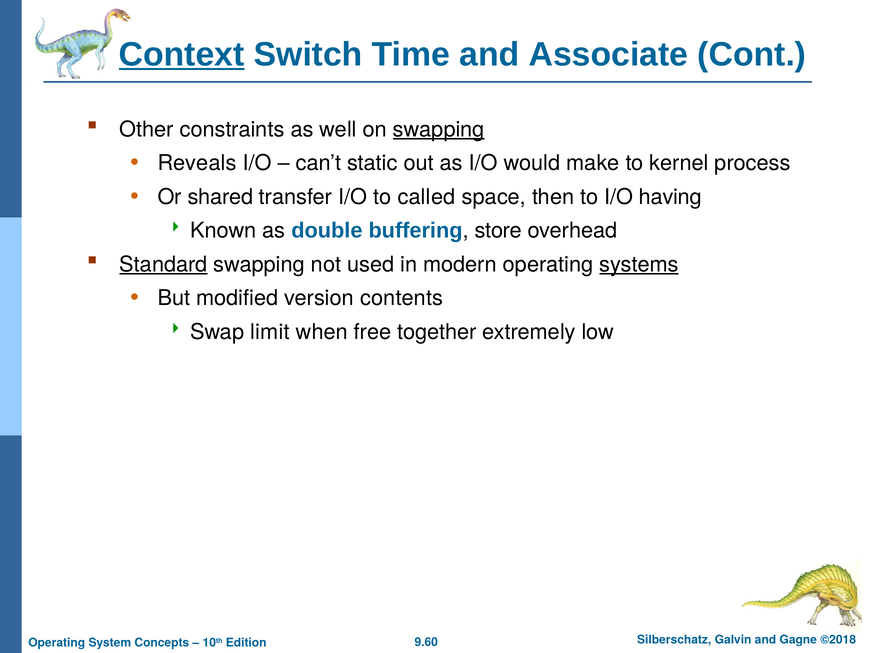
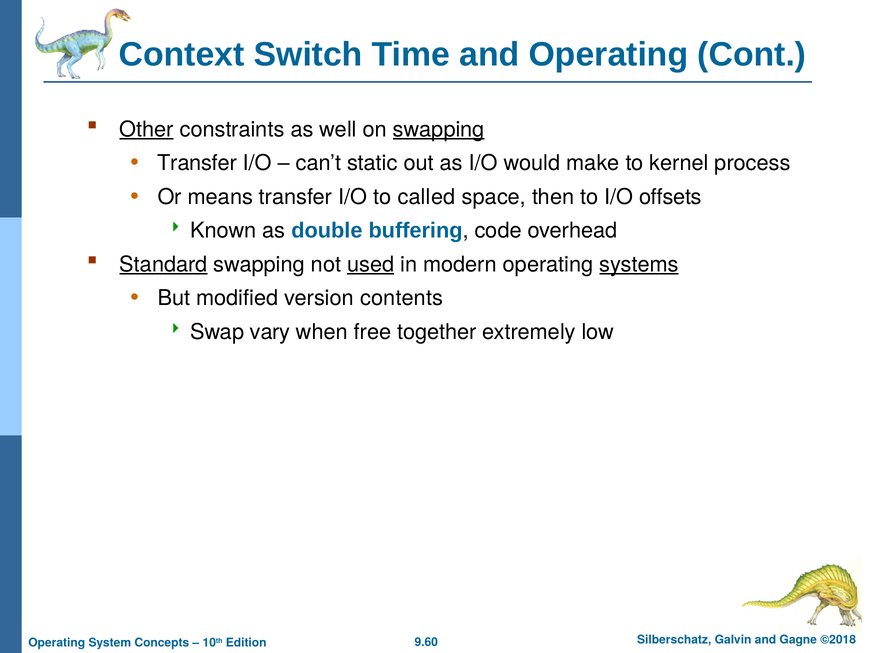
Context underline: present -> none (182, 55)
and Associate: Associate -> Operating (608, 55)
Other underline: none -> present (147, 129)
Reveals: Reveals -> Transfer (197, 163)
shared: shared -> means (220, 197)
having: having -> offsets (670, 197)
store: store -> code (498, 230)
used underline: none -> present (371, 264)
limit: limit -> vary (270, 332)
